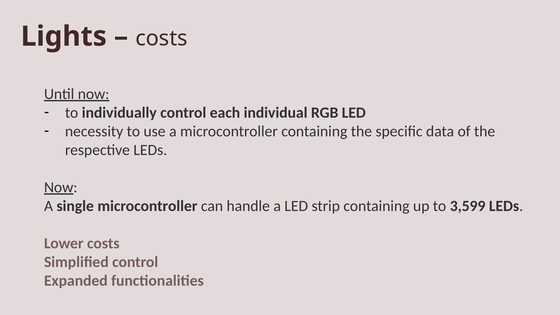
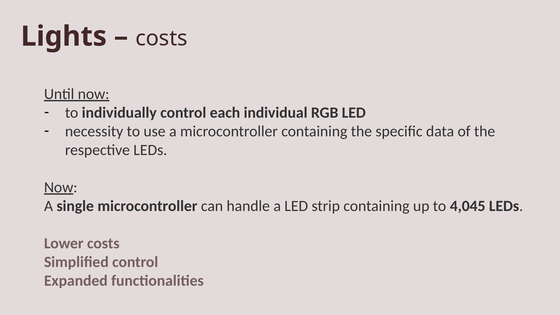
3,599: 3,599 -> 4,045 (468, 206)
